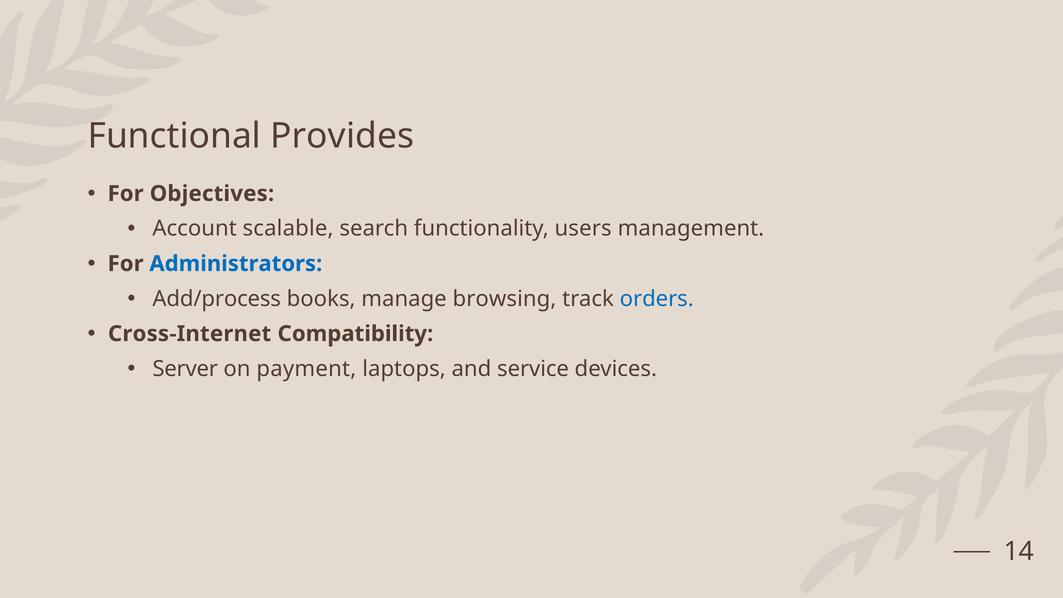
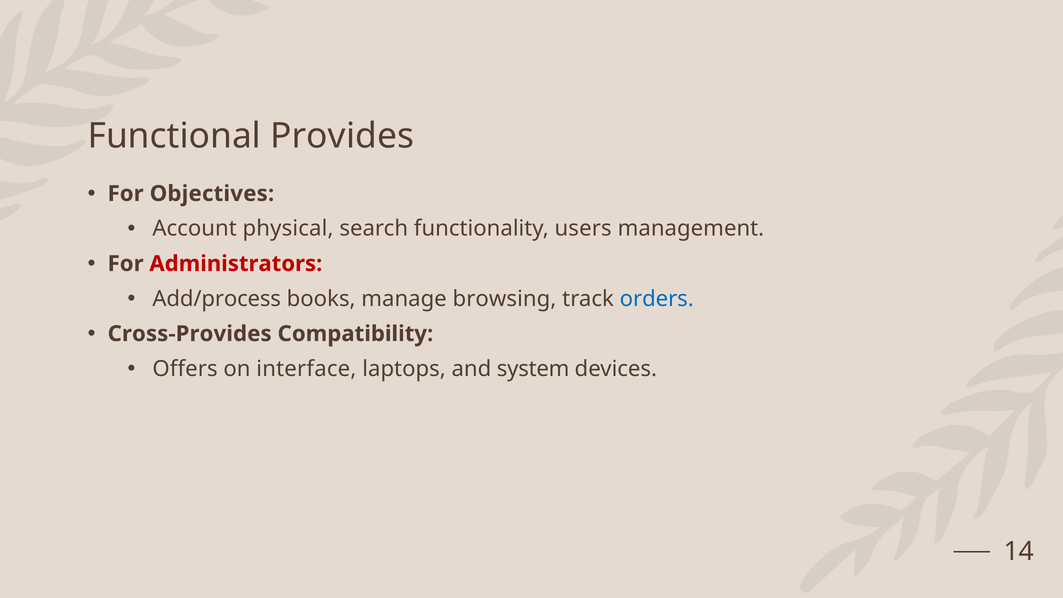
scalable: scalable -> physical (288, 229)
Administrators colour: blue -> red (236, 264)
Cross-Internet: Cross-Internet -> Cross-Provides (190, 334)
Server: Server -> Offers (185, 369)
payment: payment -> interface (306, 369)
service: service -> system (533, 369)
